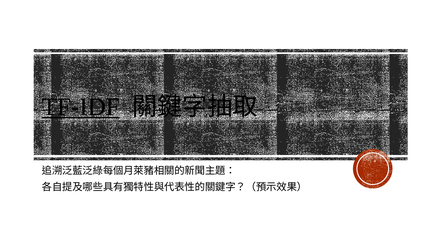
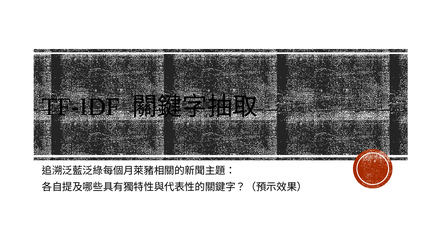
TF-IDF underline: present -> none (81, 107)
